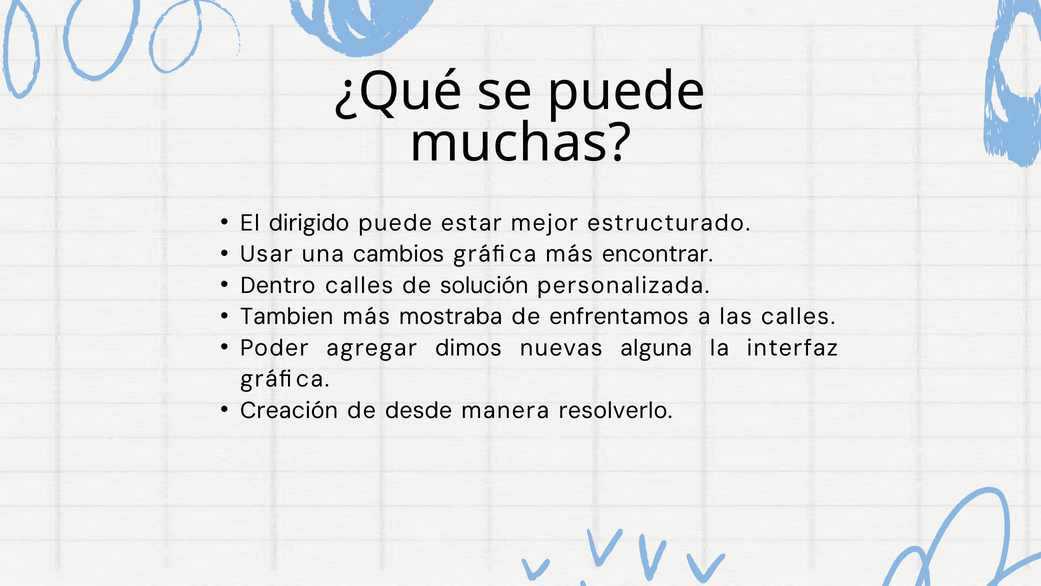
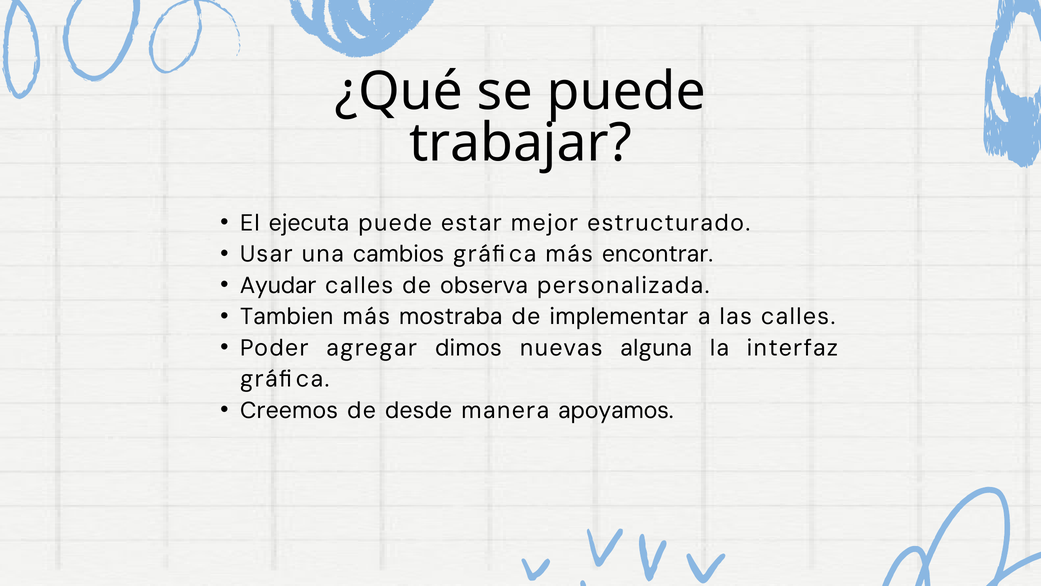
muchas: muchas -> trabajar (520, 143)
dirigido: dirigido -> ejecuta (309, 223)
Dentro: Dentro -> Ayudar (278, 285)
solución: solución -> observa (484, 285)
enfrentamos: enfrentamos -> implementar (619, 316)
Creación: Creación -> Creemos (289, 410)
resolverlo: resolverlo -> apoyamos (616, 410)
